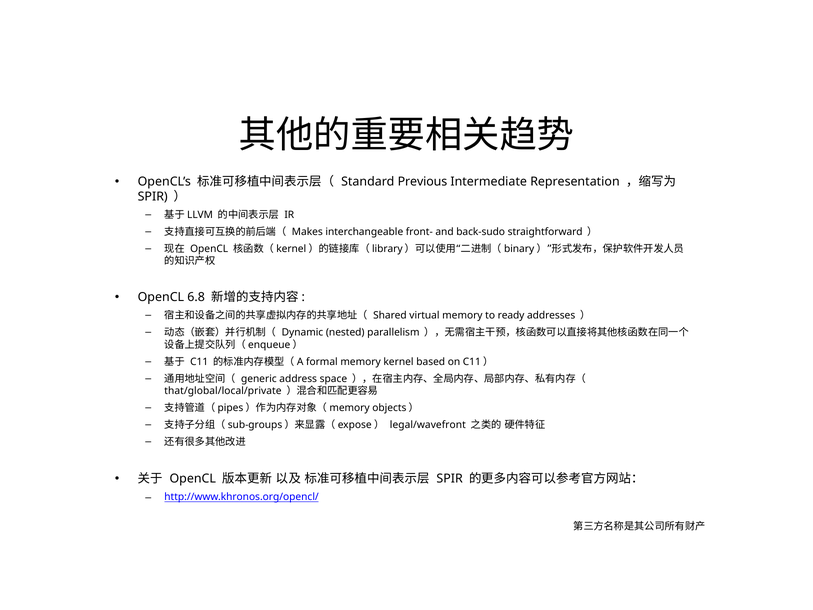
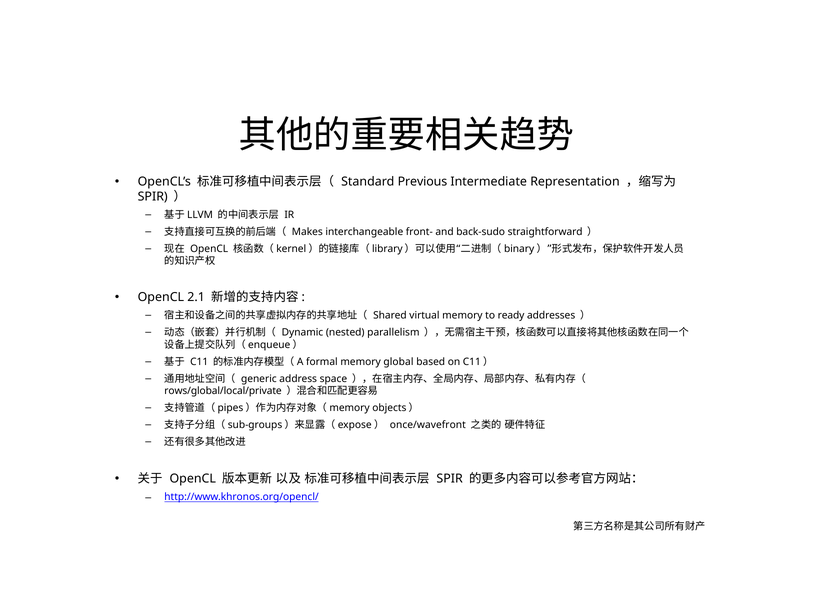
6.8: 6.8 -> 2.1 (196, 297)
kernel: kernel -> global (398, 362)
that/global/local/private: that/global/local/private -> rows/global/local/private (223, 391)
legal/wavefront: legal/wavefront -> once/wavefront (428, 425)
